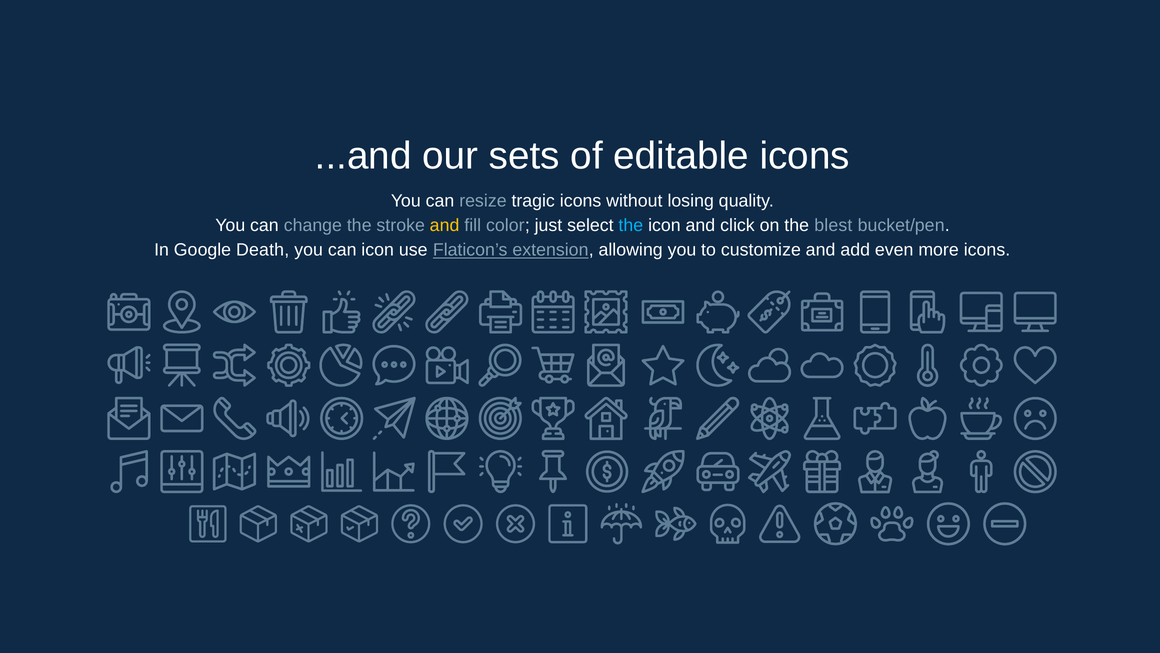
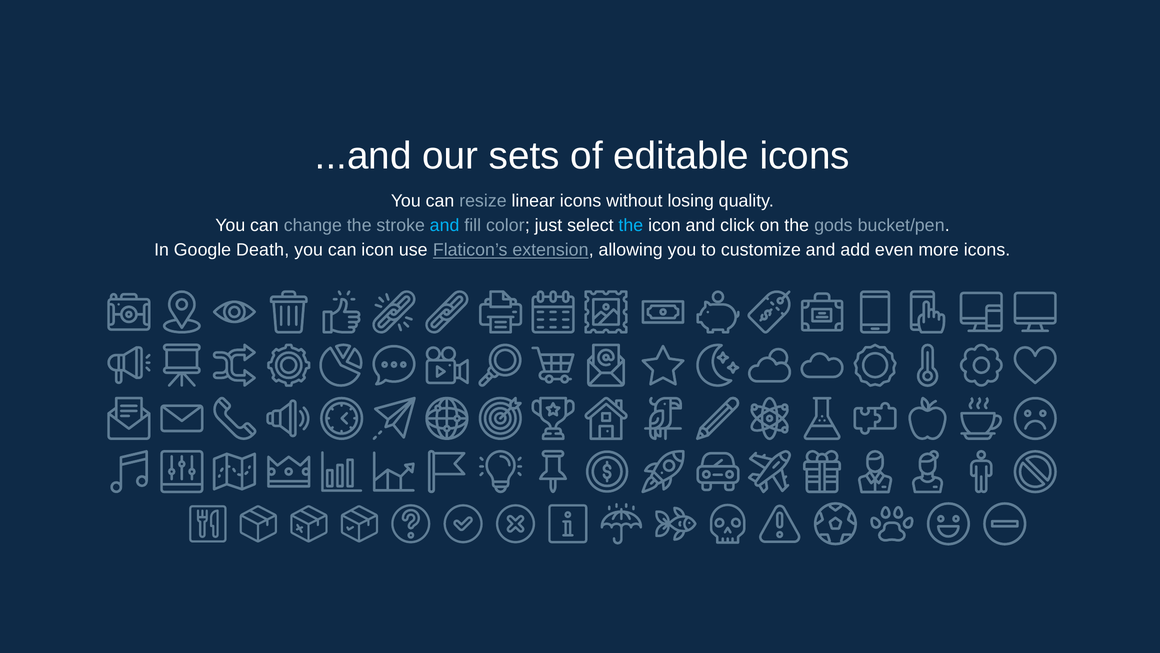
tragic: tragic -> linear (533, 201)
and colour: yellow -> light blue (445, 225)
blest: blest -> gods (833, 225)
